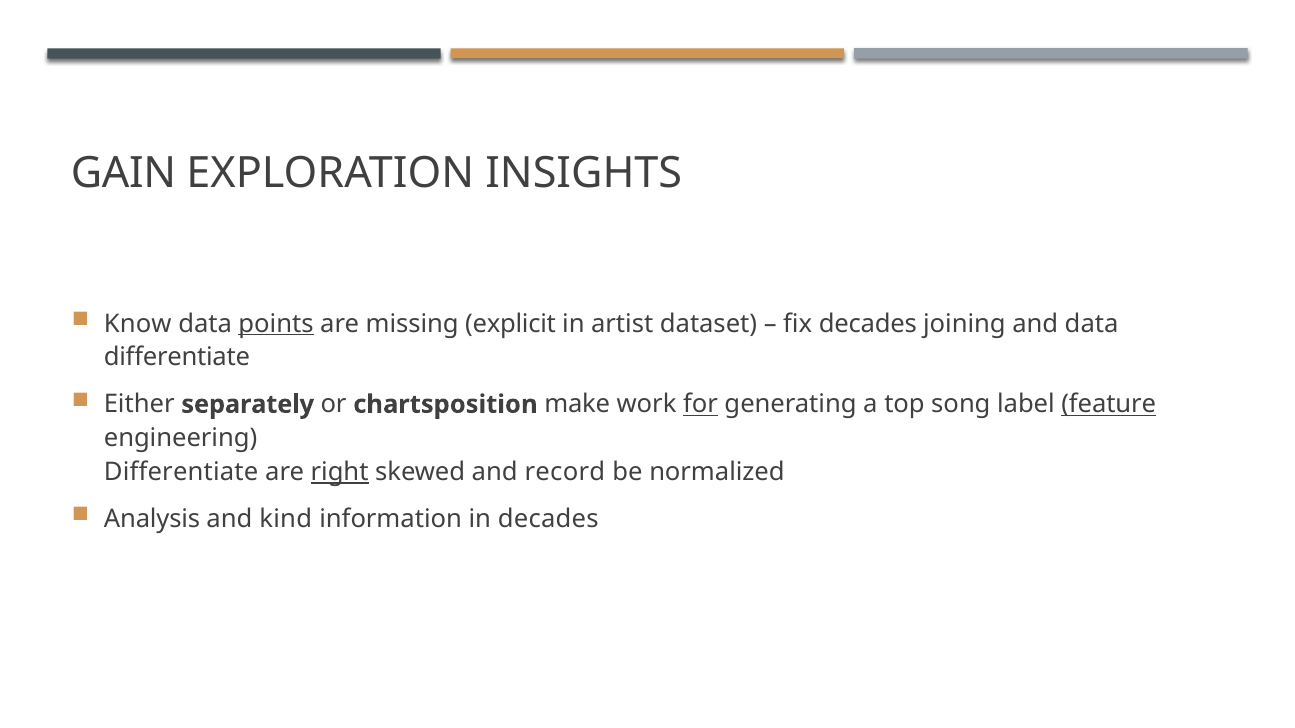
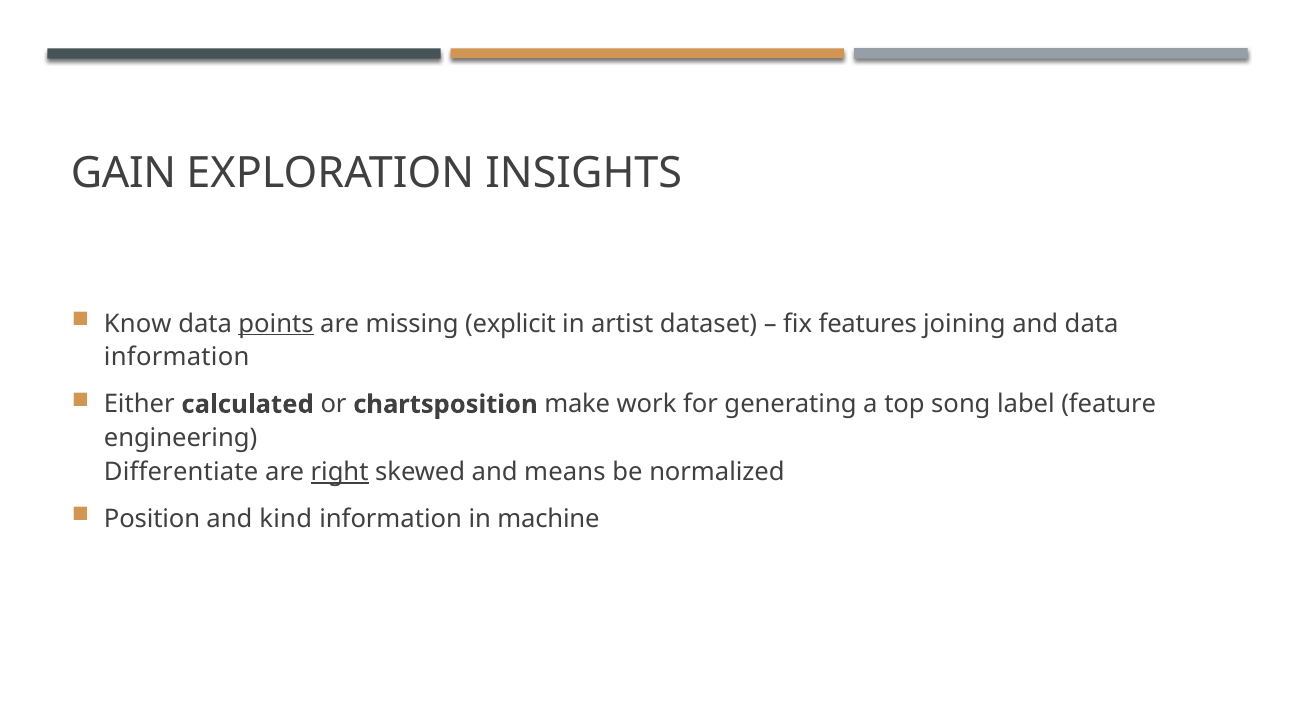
fix decades: decades -> features (868, 324)
differentiate: differentiate -> information (177, 358)
separately: separately -> calculated (248, 405)
for underline: present -> none (700, 405)
feature underline: present -> none (1109, 405)
record: record -> means (565, 472)
Analysis: Analysis -> Position (152, 519)
in decades: decades -> machine (549, 519)
